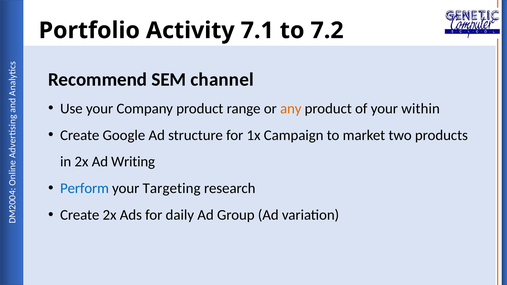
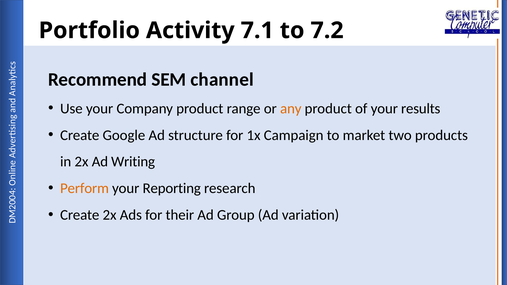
within: within -> results (421, 109)
Perform colour: blue -> orange (85, 189)
Targeting: Targeting -> Reporting (172, 189)
daily: daily -> their (180, 215)
